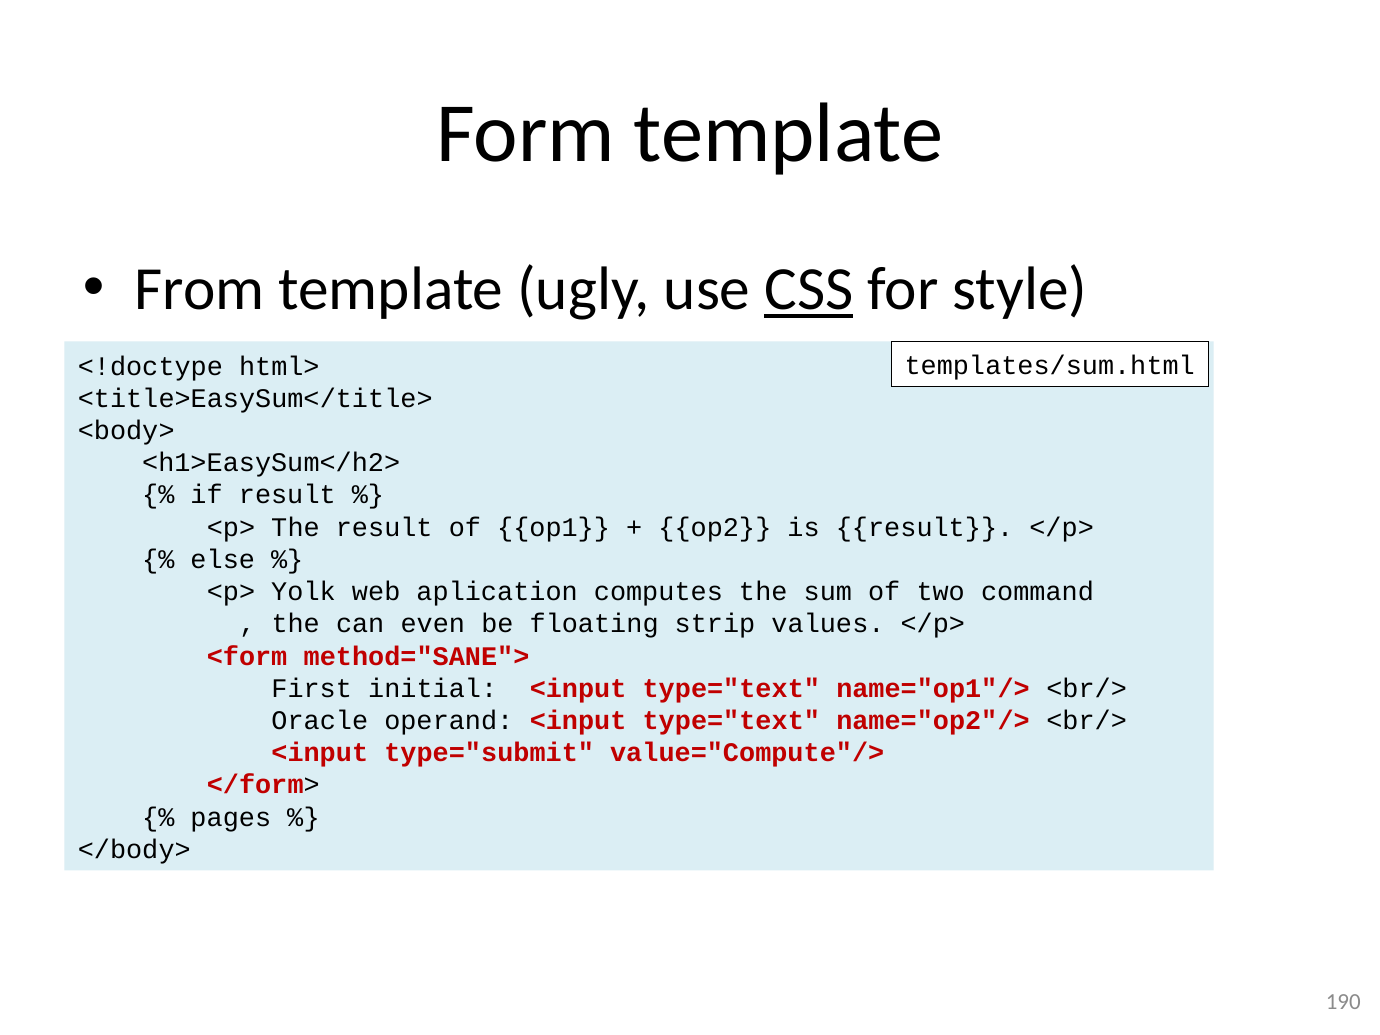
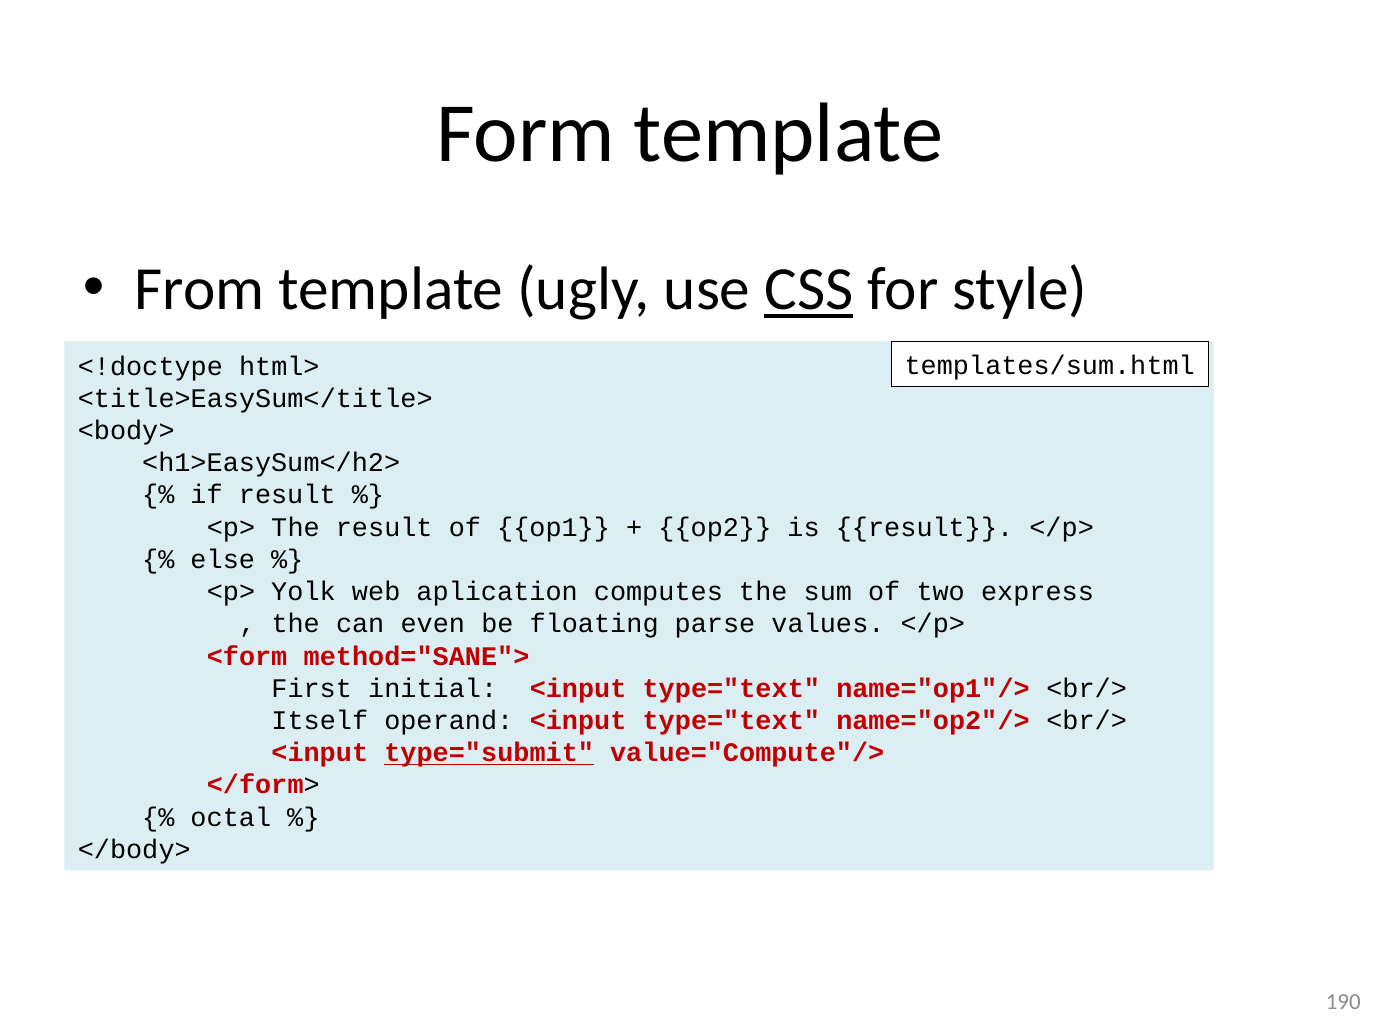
command: command -> express (1037, 592)
strip: strip -> parse (715, 624)
Oracle: Oracle -> Itself (320, 721)
type="submit underline: none -> present (489, 753)
pages: pages -> octal (231, 817)
